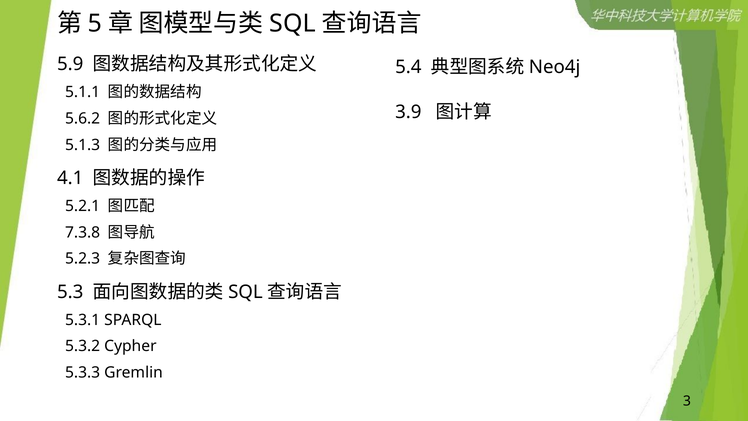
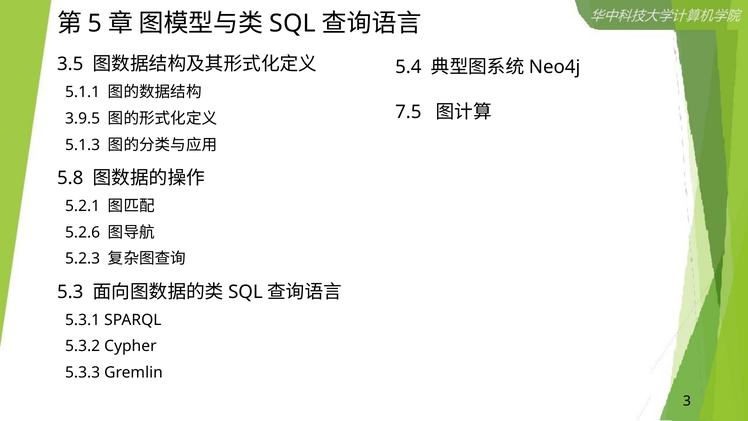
5.9: 5.9 -> 3.5 (70, 64)
3.9: 3.9 -> 7.5 (408, 112)
5.6.2: 5.6.2 -> 3.9.5 (83, 119)
4.1: 4.1 -> 5.8 (70, 178)
7.3.8: 7.3.8 -> 5.2.6 (83, 232)
